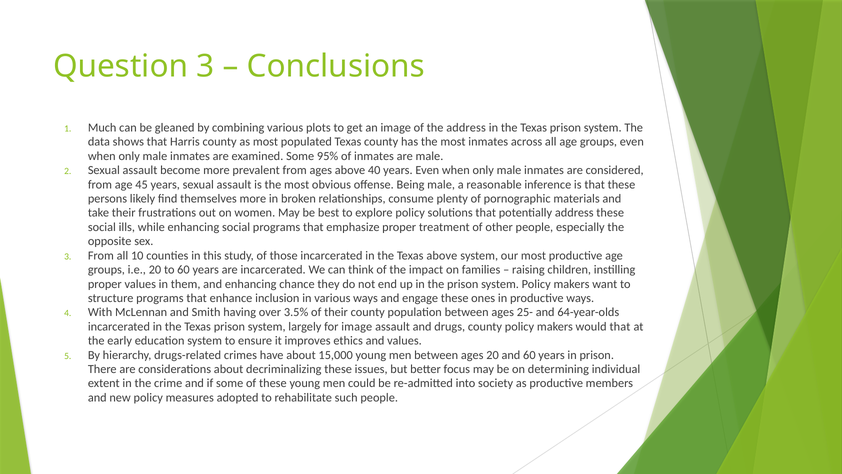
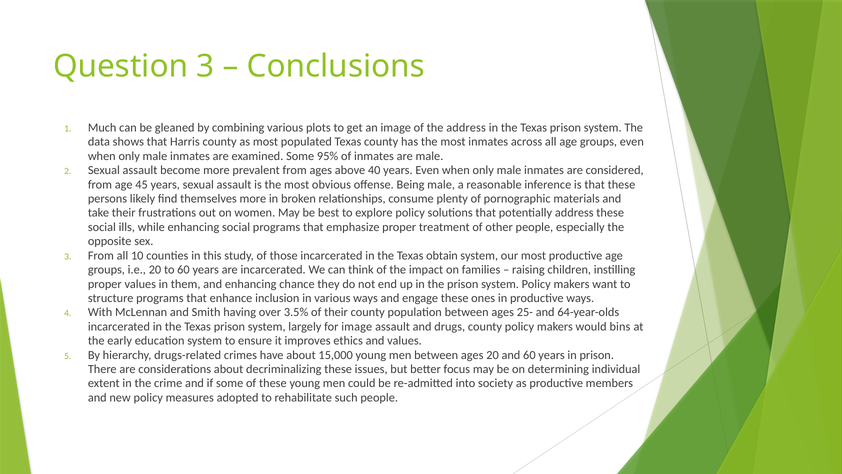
Texas above: above -> obtain (442, 255)
would that: that -> bins (620, 326)
